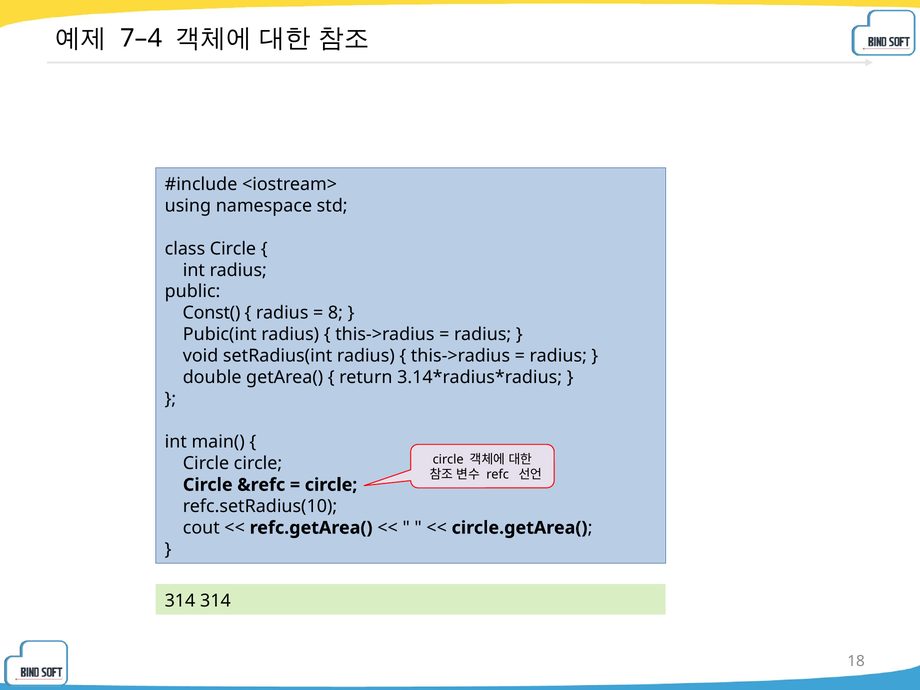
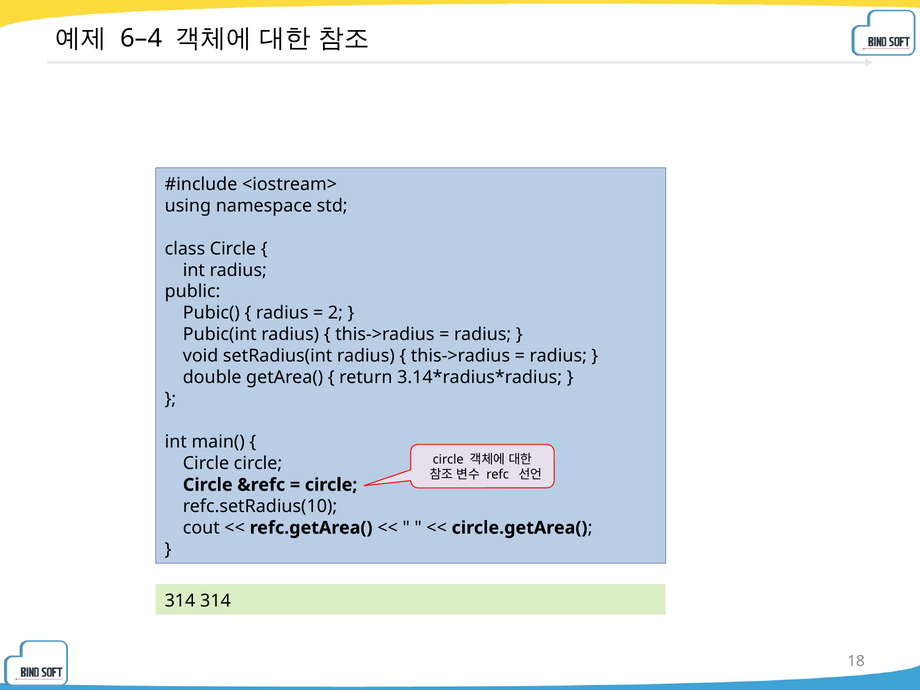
7–4: 7–4 -> 6–4 (141, 38)
Const(: Const( -> Pubic( (211, 313)
8: 8 -> 2 (335, 313)
